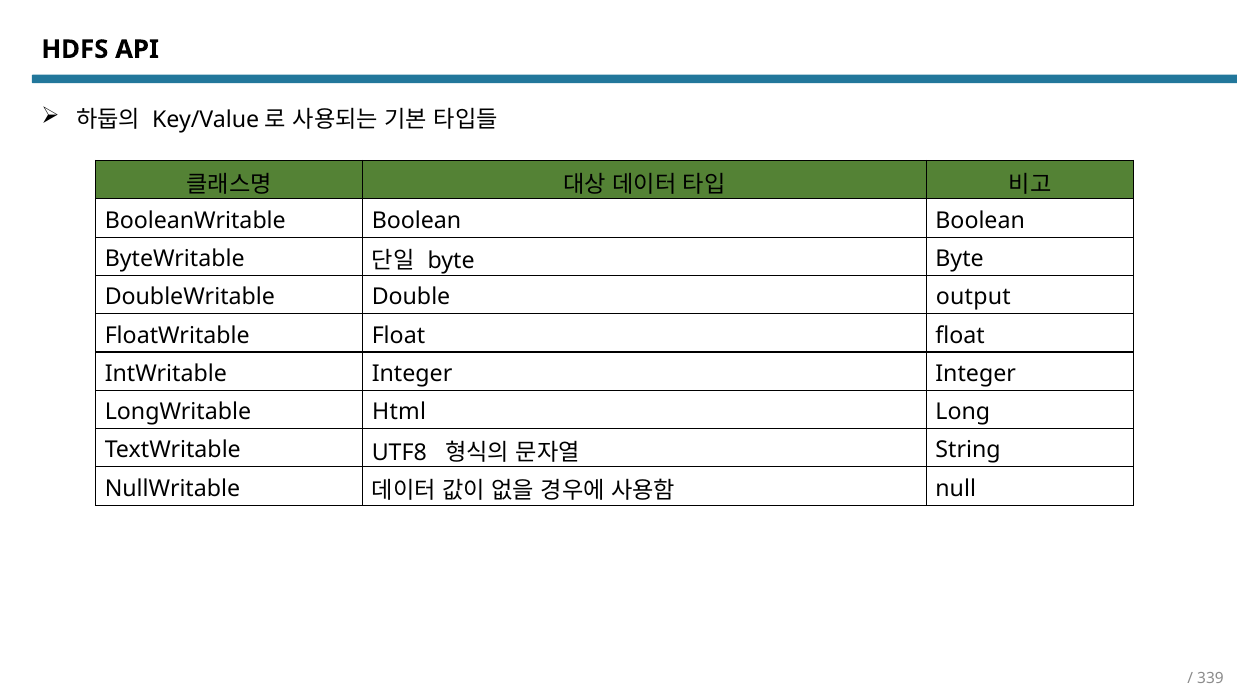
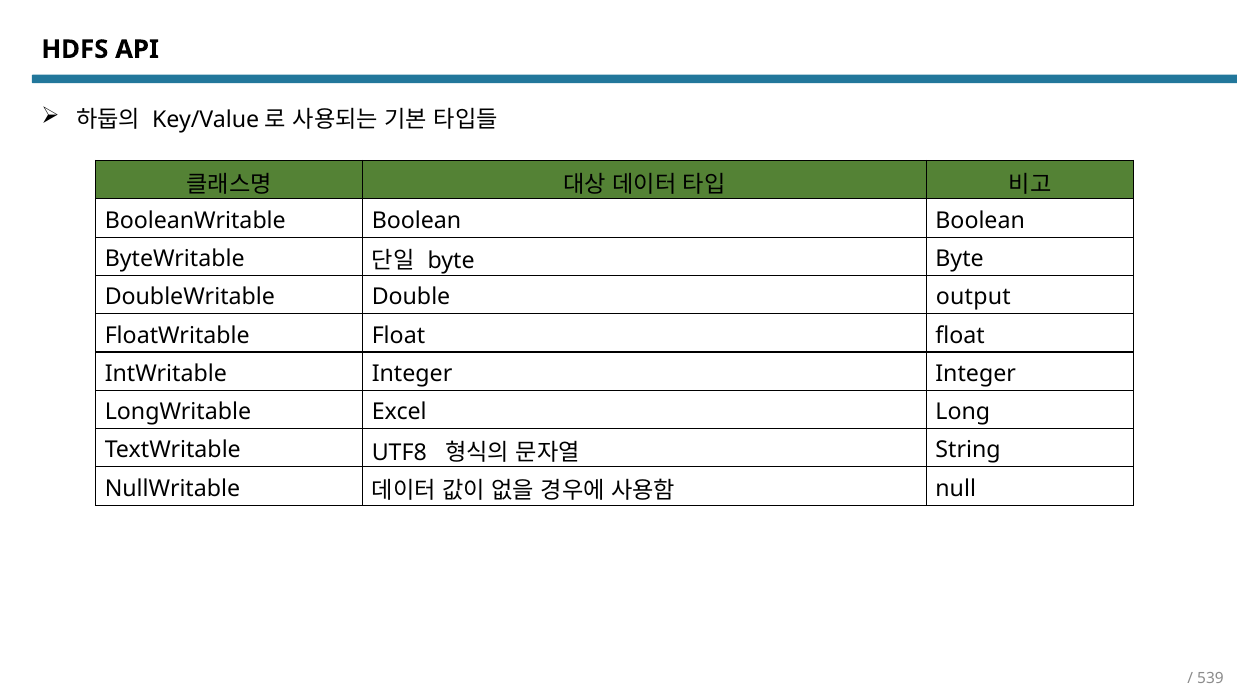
Html: Html -> Excel (399, 412)
339: 339 -> 539 (1210, 678)
